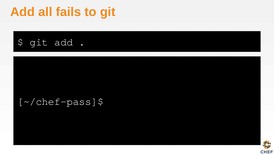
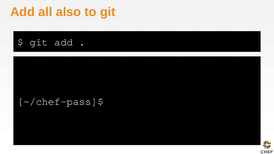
fails: fails -> also (68, 12)
